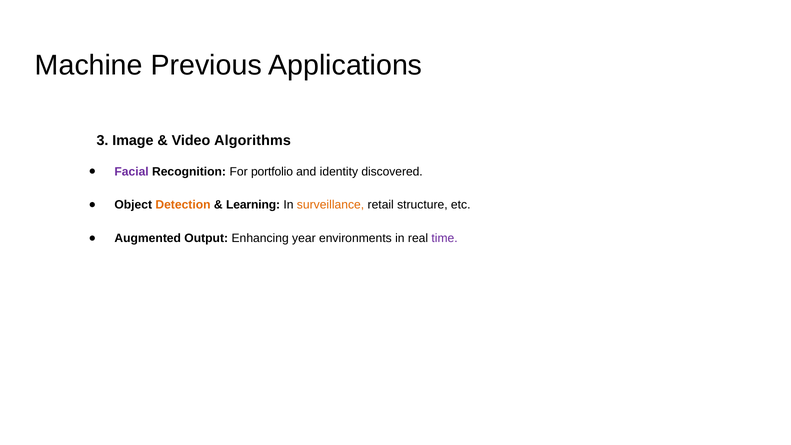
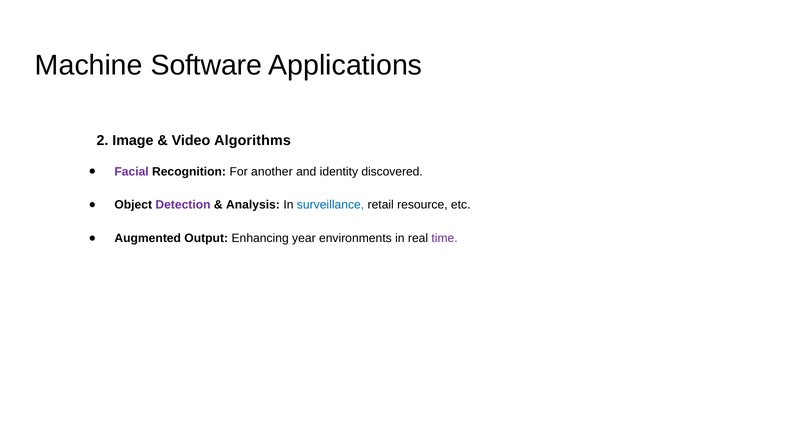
Previous: Previous -> Software (206, 66)
3: 3 -> 2 (102, 141)
portfolio: portfolio -> another (272, 172)
Detection colour: orange -> purple (183, 205)
Learning: Learning -> Analysis (253, 205)
surveillance colour: orange -> blue (331, 205)
structure: structure -> resource (422, 205)
